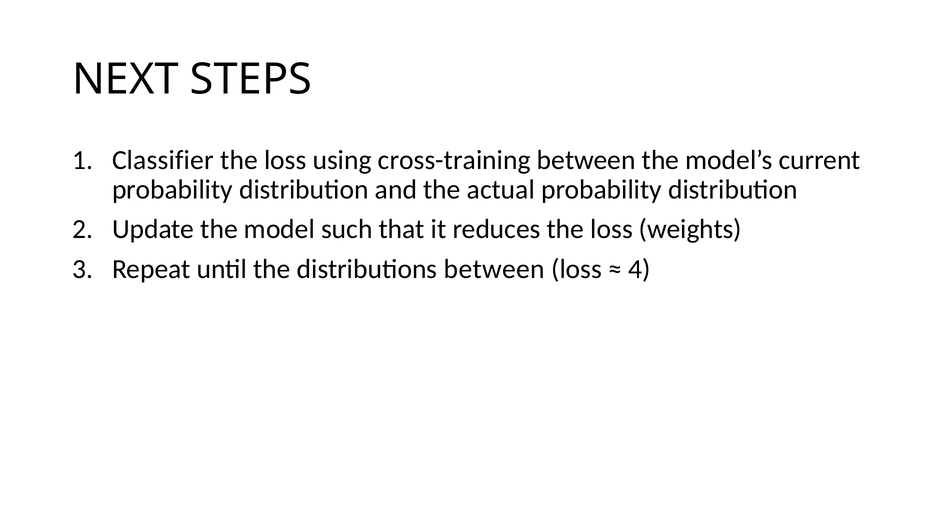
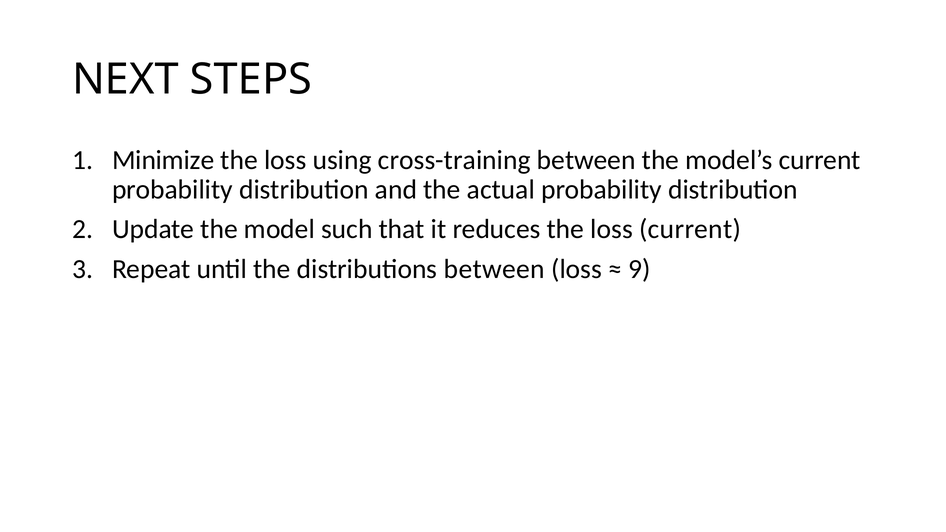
Classifier: Classifier -> Minimize (163, 160)
loss weights: weights -> current (690, 229)
4: 4 -> 9 (639, 269)
